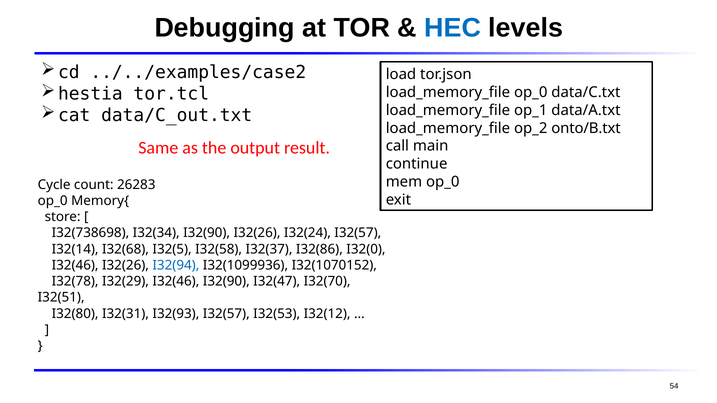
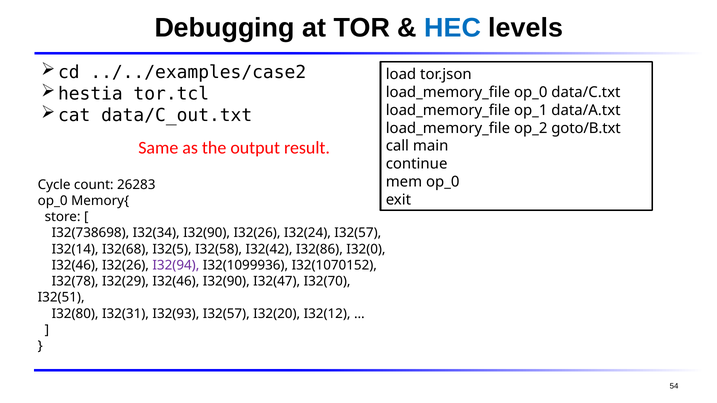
onto/B.txt: onto/B.txt -> goto/B.txt (586, 128)
I32(37: I32(37 -> I32(42 (269, 249)
I32(94 colour: blue -> purple (176, 265)
I32(53: I32(53 -> I32(20 (277, 314)
